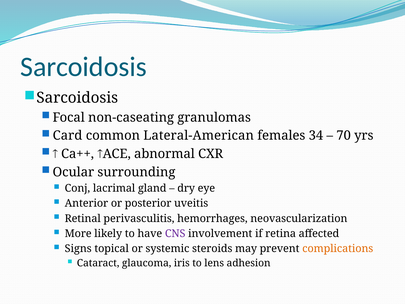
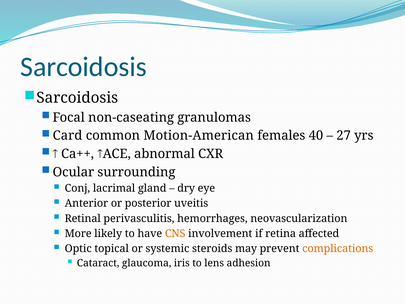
Lateral-American: Lateral-American -> Motion-American (199, 136)
34: 34 -> 40 (316, 136)
70: 70 -> 27 (344, 136)
CNS colour: purple -> orange (175, 233)
Signs: Signs -> Optic (78, 248)
